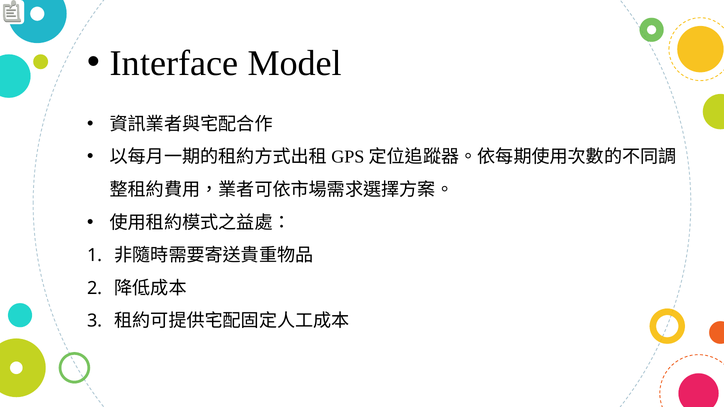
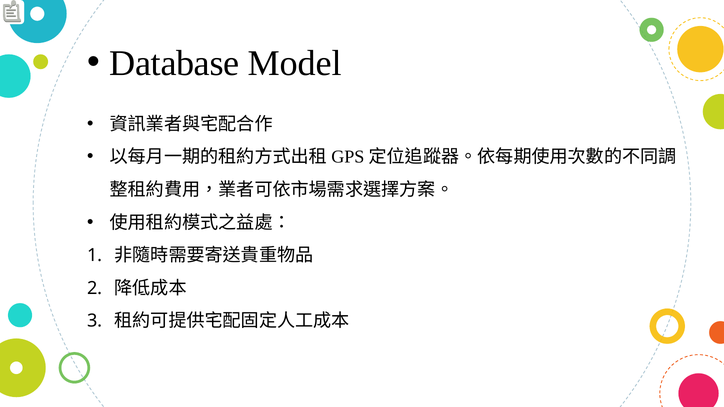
Interface: Interface -> Database (174, 63)
